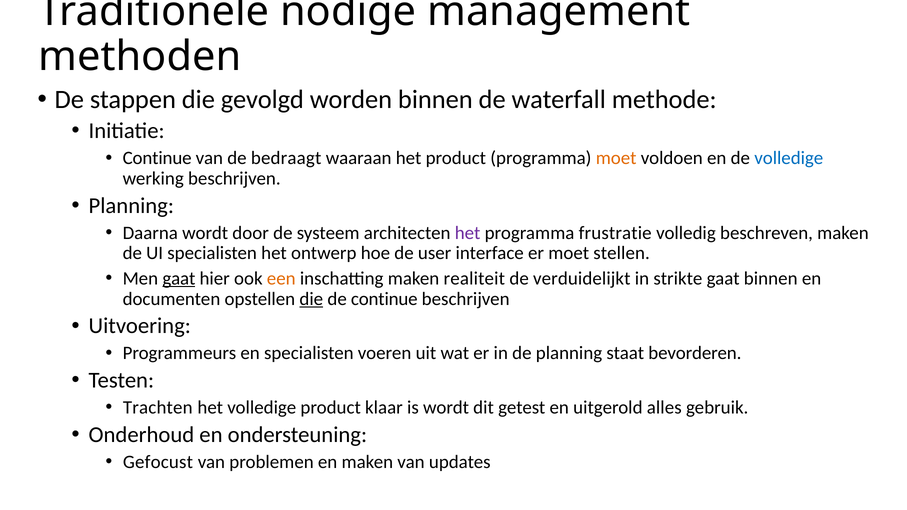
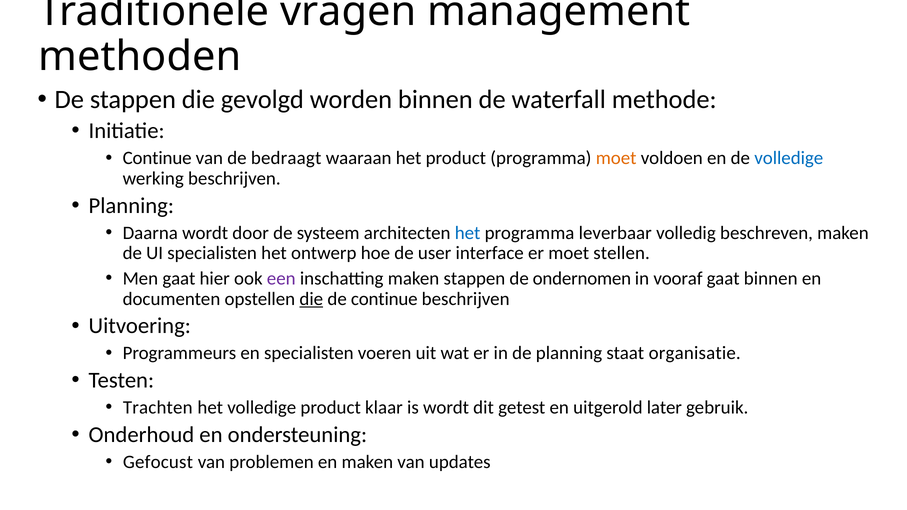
nodige: nodige -> vragen (348, 11)
het colour: purple -> blue (468, 233)
frustratie: frustratie -> leverbaar (615, 233)
gaat underline: present -> none (179, 278)
een colour: orange -> purple (281, 278)
maken realiteit: realiteit -> stappen (474, 278)
verduidelijkt: verduidelijkt -> ondernomen (582, 278)
strikte: strikte -> vooraf (678, 278)
bevorderen: bevorderen -> organisatie (695, 353)
alles: alles -> later (664, 408)
